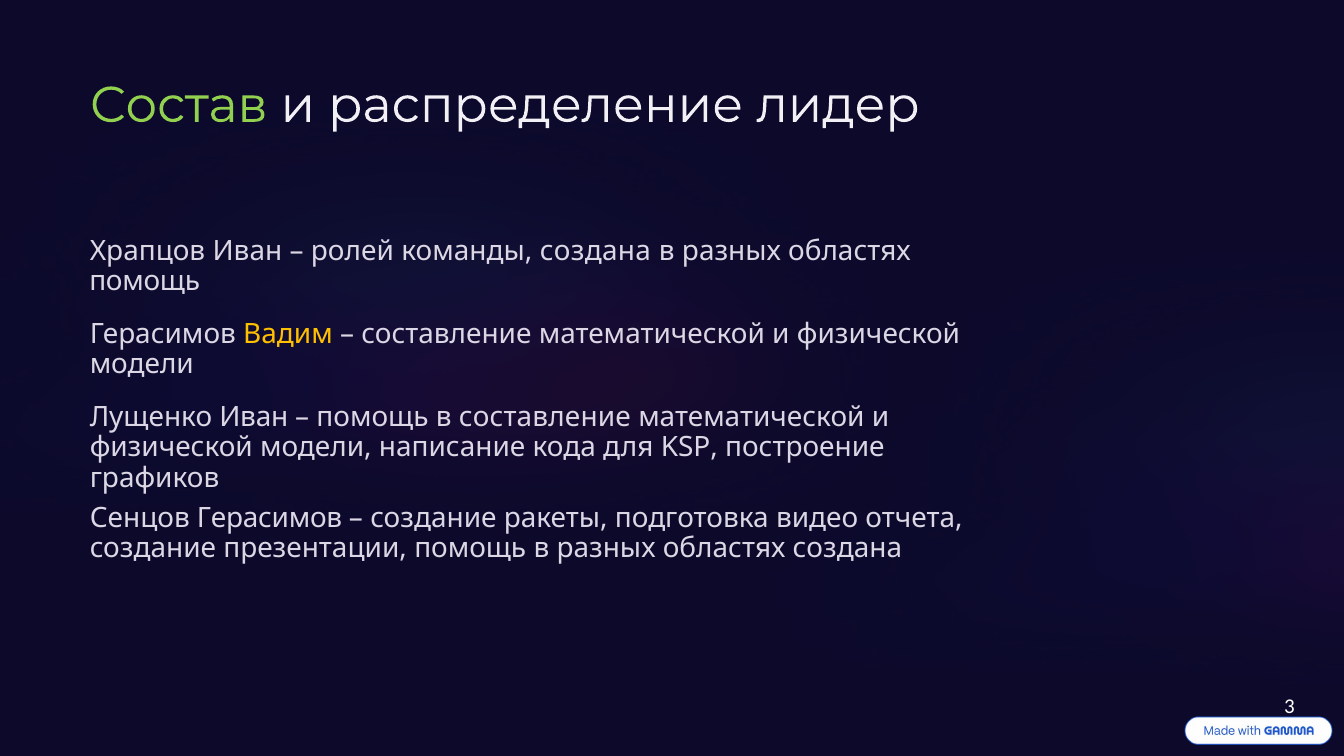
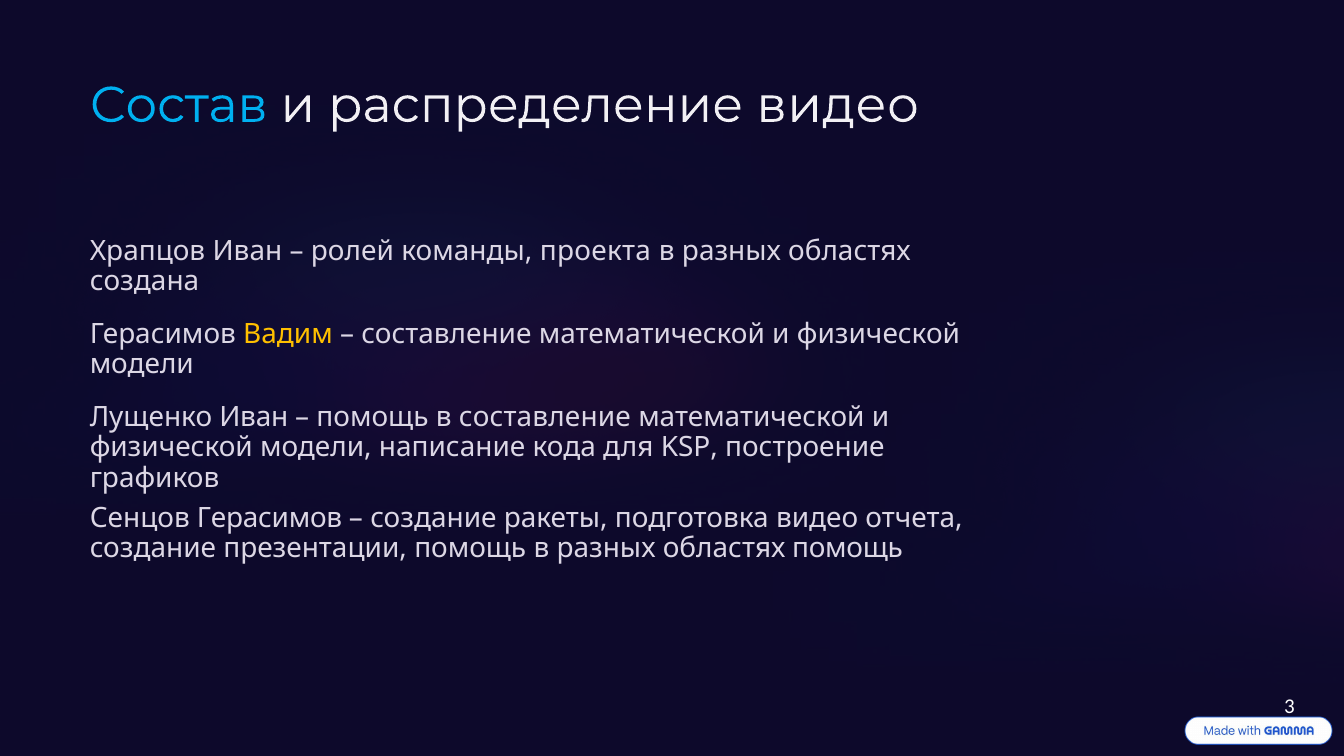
Состав colour: light green -> light blue (179, 105)
распределение лидер: лидер -> видео (838, 105)
команды создана: создана -> проекта (595, 251)
помощь: помощь -> создана (145, 281)
областях создана: создана -> помощь (848, 549)
